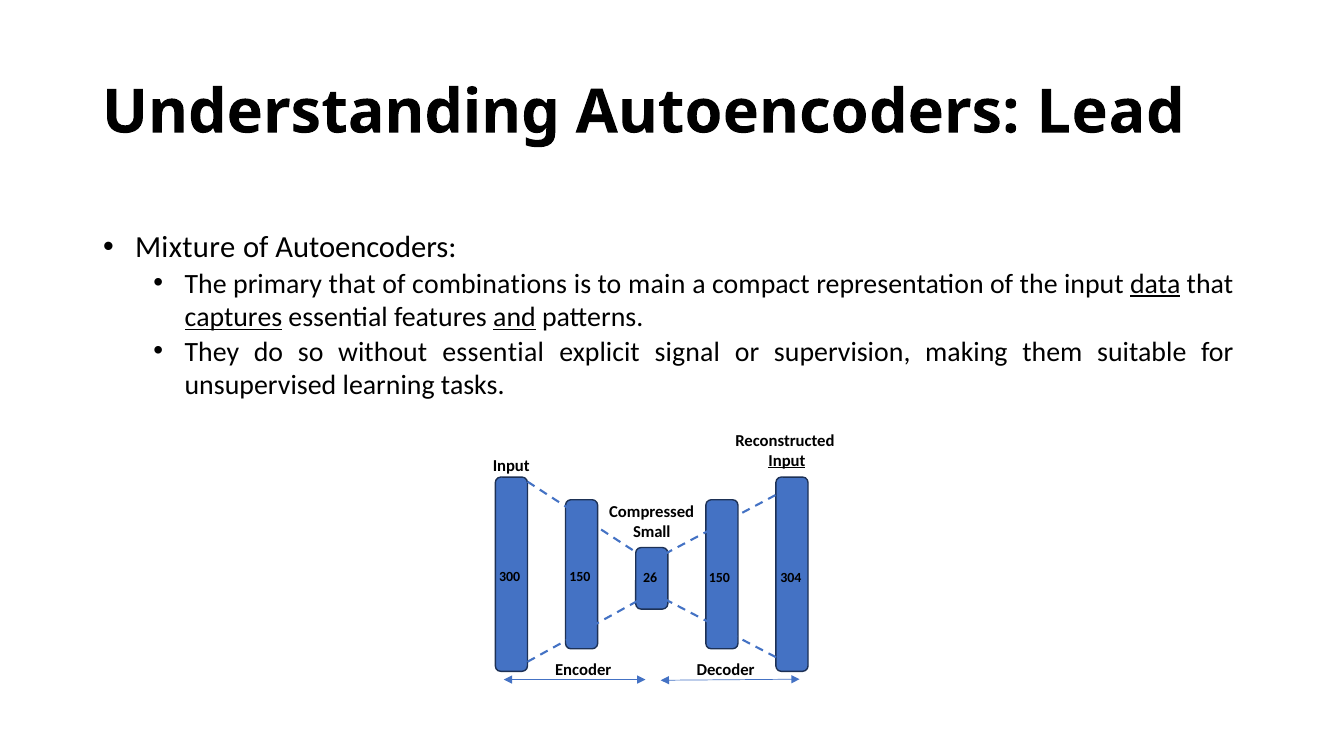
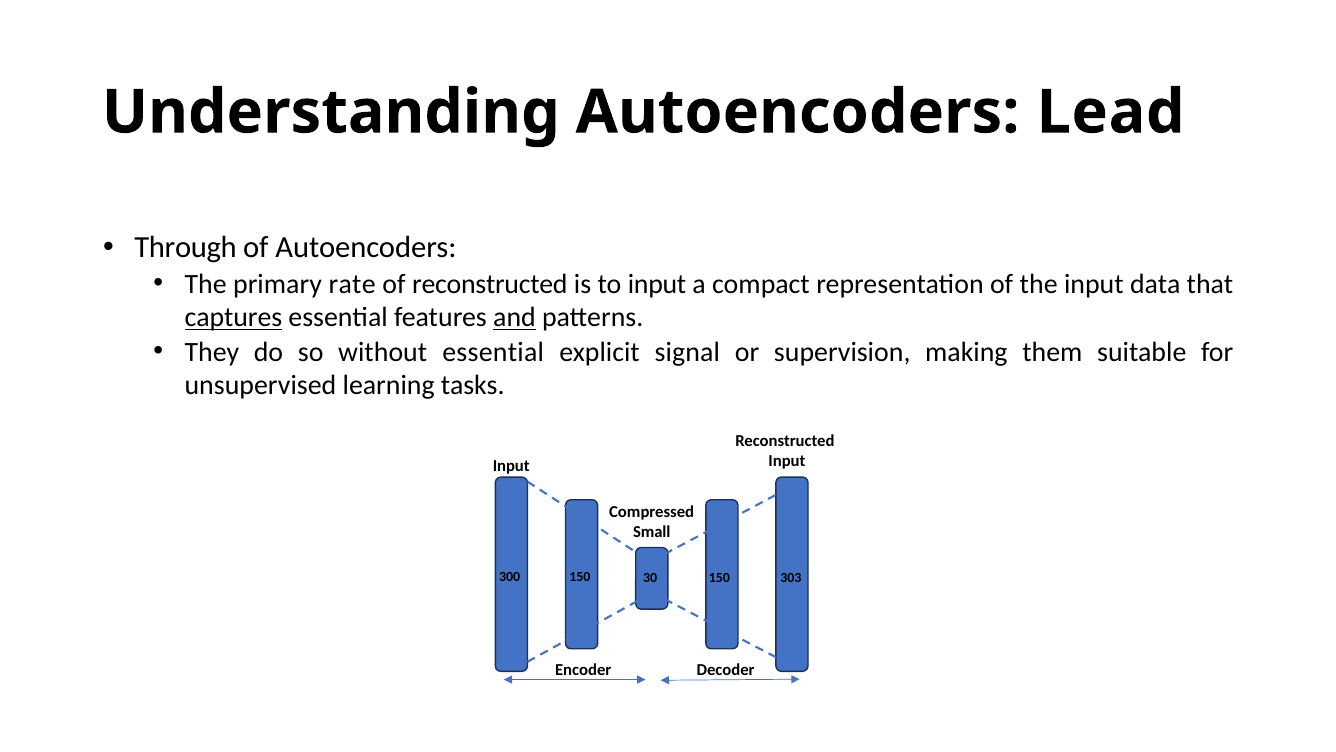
Mixture: Mixture -> Through (186, 248)
primary that: that -> rate (352, 284)
of combinations: combinations -> reconstructed (490, 284)
to main: main -> input (657, 284)
data underline: present -> none (1155, 284)
Input underline: present -> none (787, 460)
26: 26 -> 30 (650, 577)
304: 304 -> 303 (791, 577)
